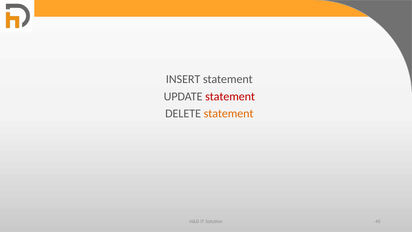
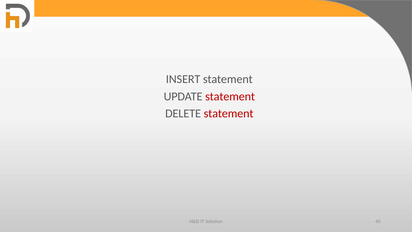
statement colour: orange -> red (229, 114)
